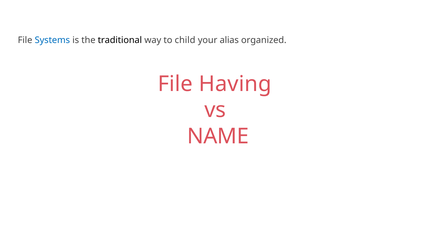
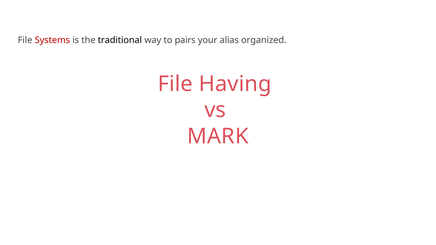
Systems colour: blue -> red (52, 40)
child: child -> pairs (185, 40)
NAME: NAME -> MARK (218, 136)
